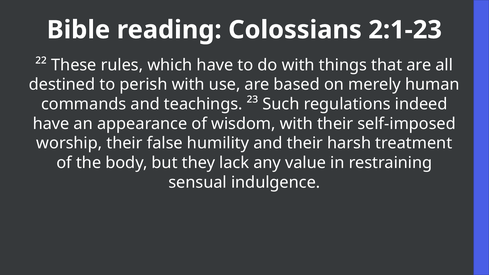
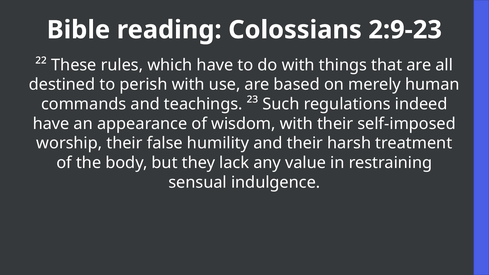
2:1-23: 2:1-23 -> 2:9-23 (405, 30)
